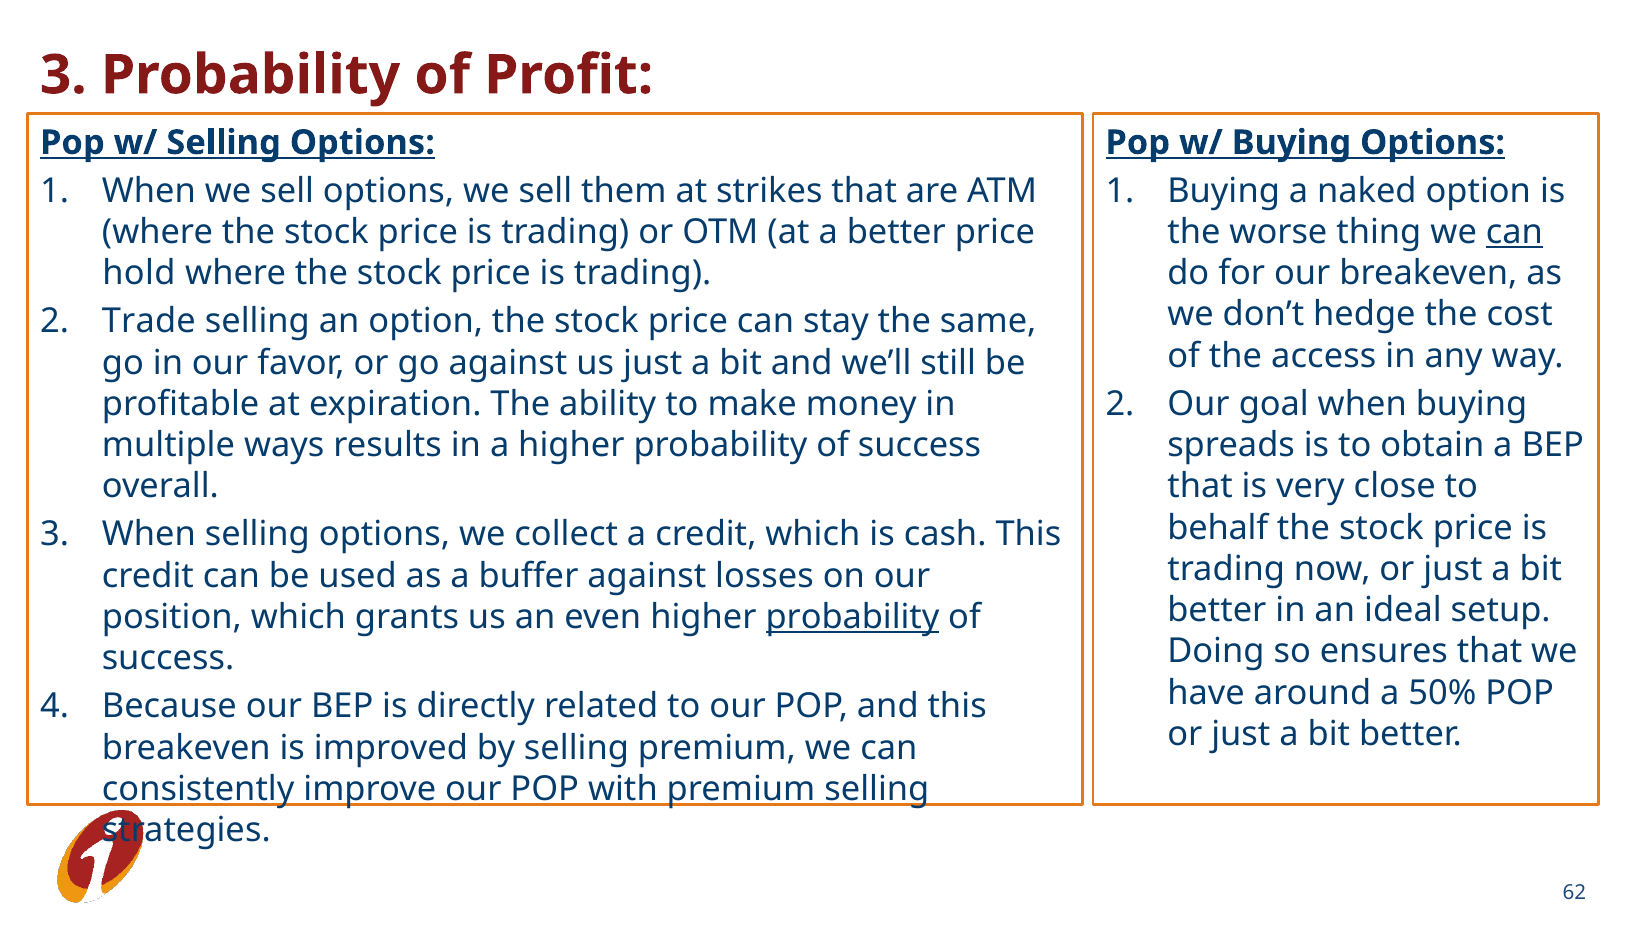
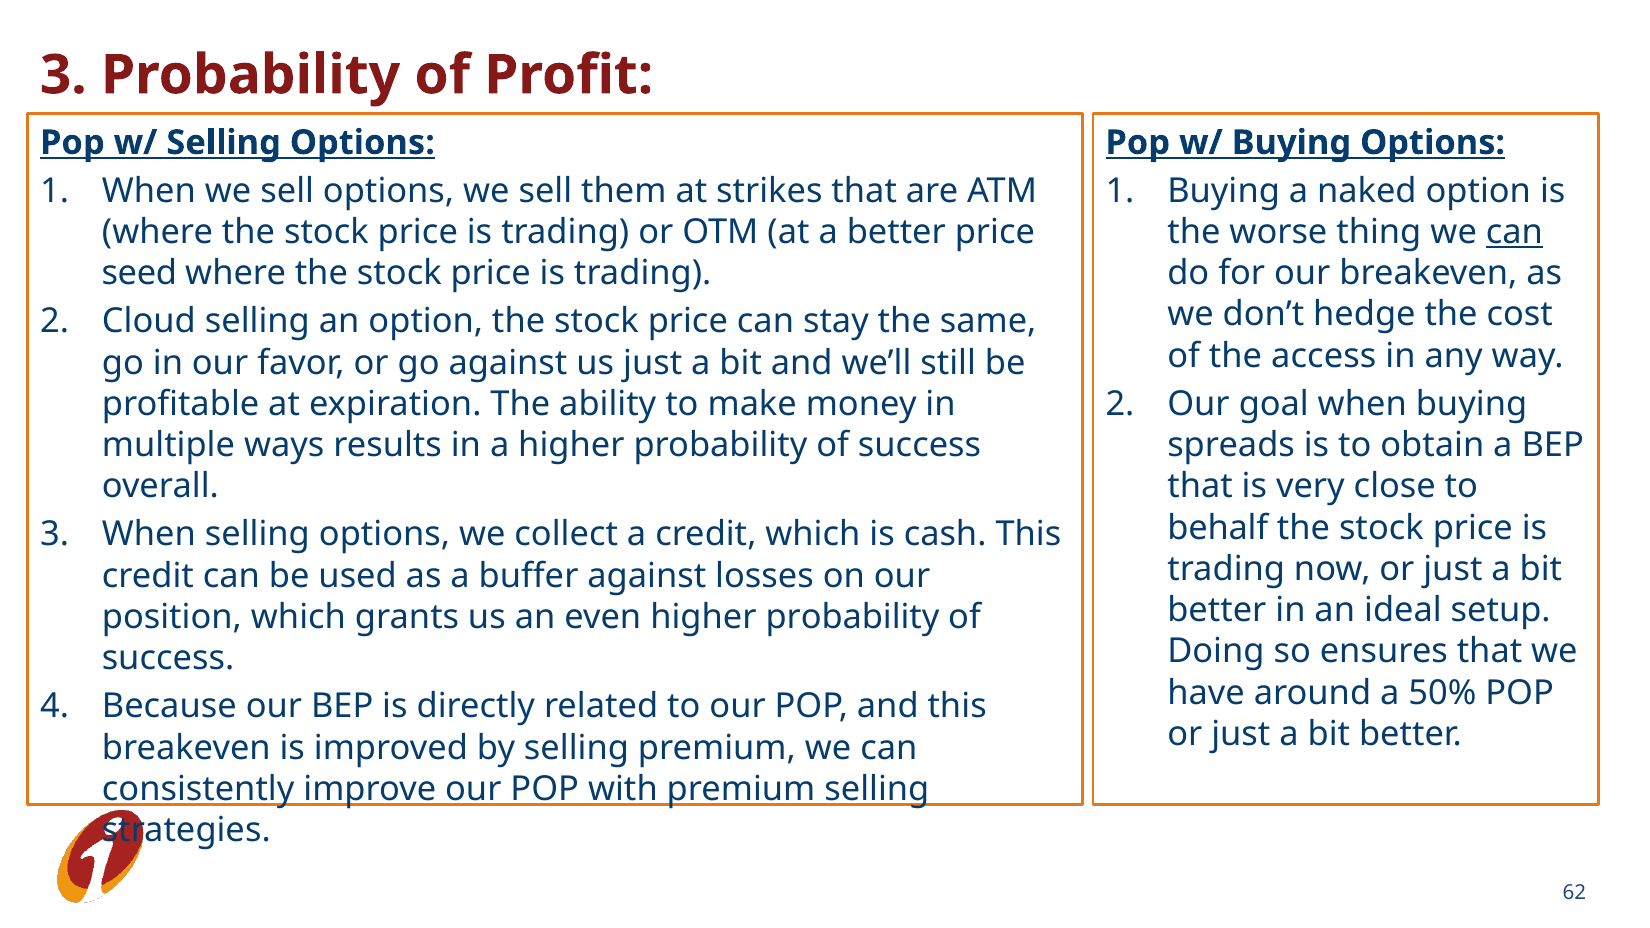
hold: hold -> seed (139, 273)
Trade: Trade -> Cloud (149, 321)
probability underline: present -> none (852, 617)
